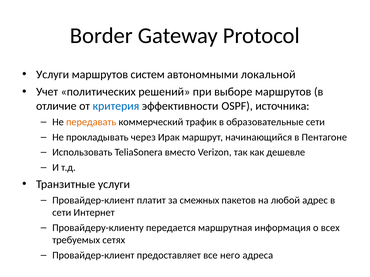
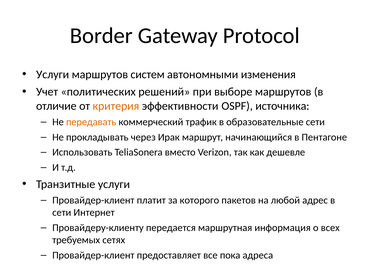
локальной: локальной -> изменения (268, 75)
критерия colour: blue -> orange (116, 106)
смежных: смежных -> которого (199, 201)
него: него -> пока (230, 256)
